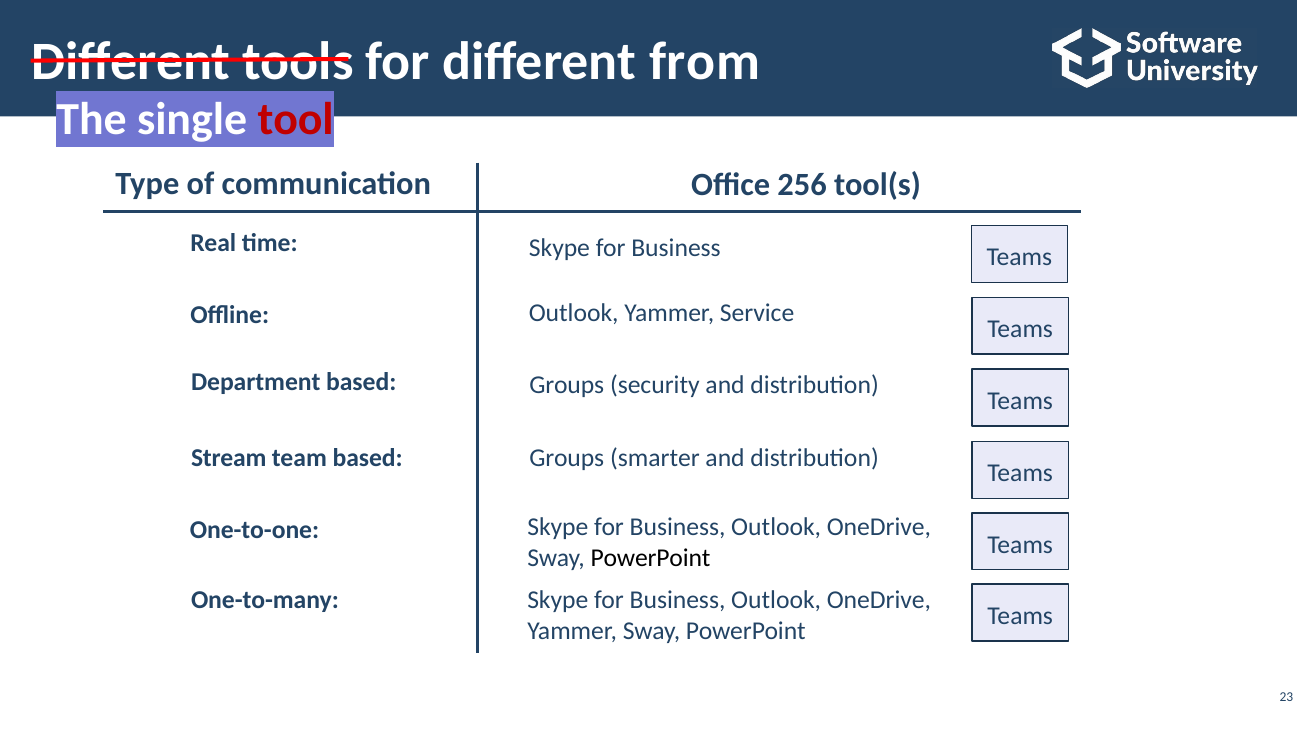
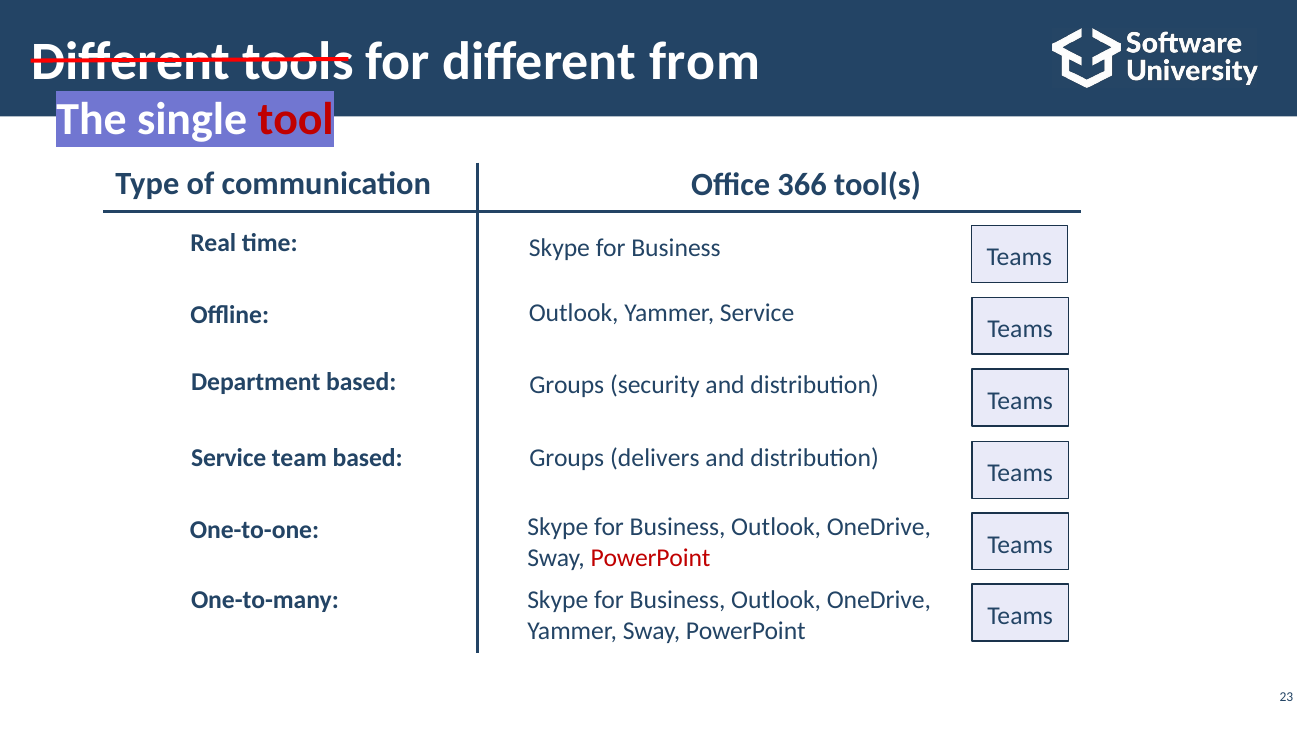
256: 256 -> 366 (802, 185)
Stream: Stream -> Service (229, 458)
smarter: smarter -> delivers (655, 458)
PowerPoint colour: black -> red (650, 558)
